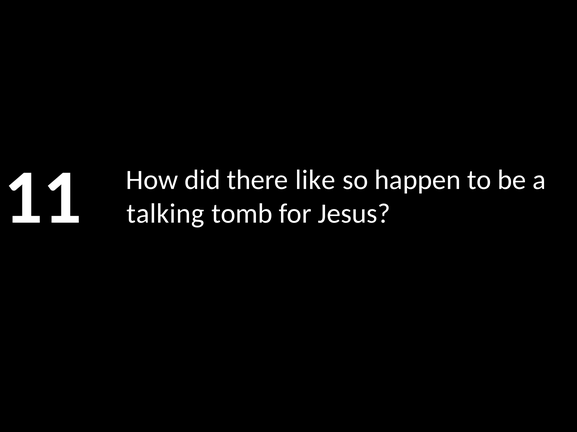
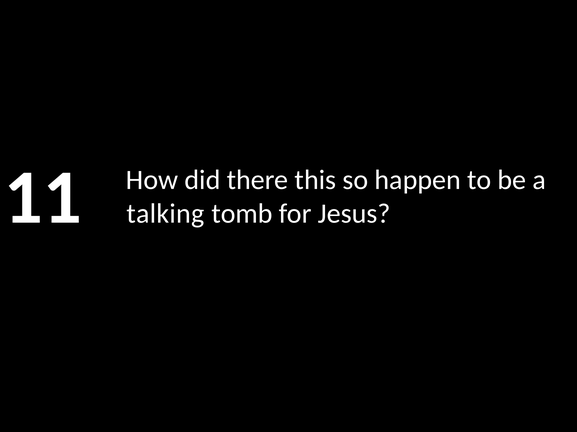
like: like -> this (315, 180)
